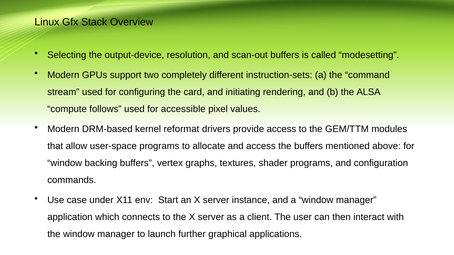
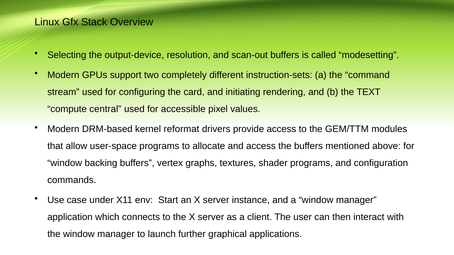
ALSA: ALSA -> TEXT (369, 92)
follows: follows -> central (105, 109)
